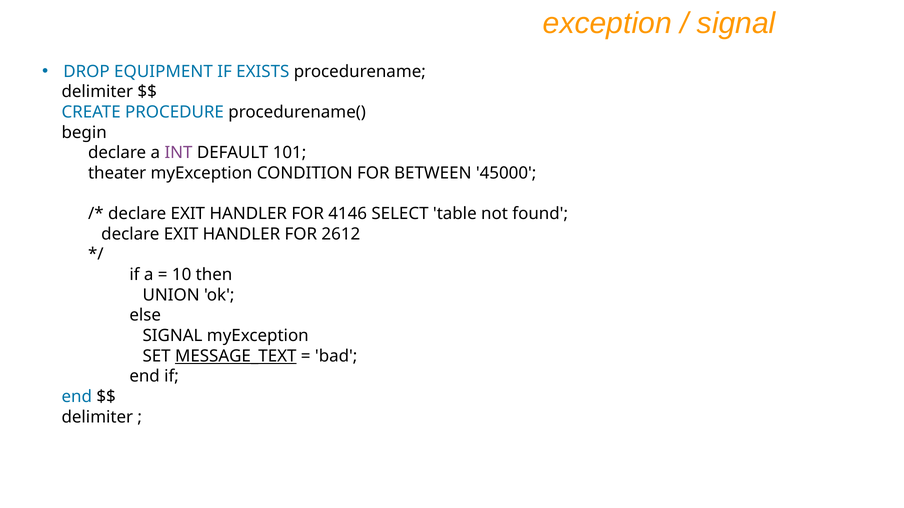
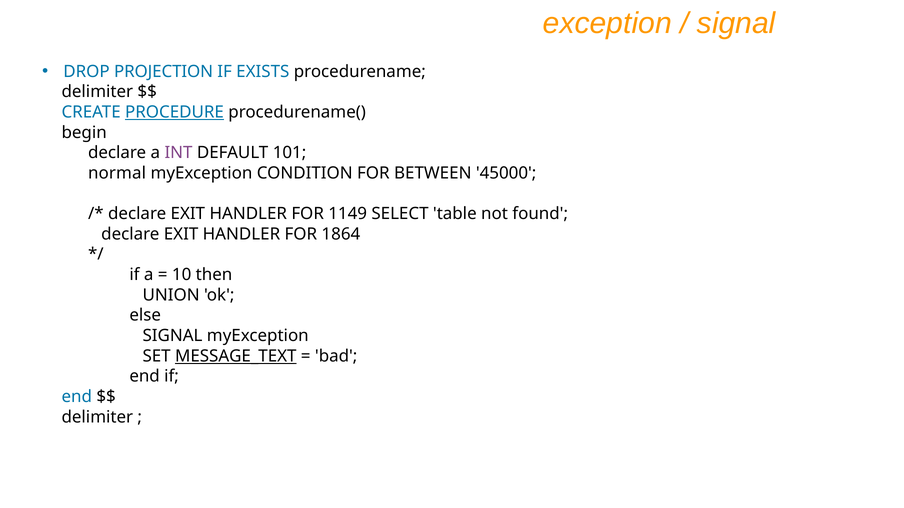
EQUIPMENT: EQUIPMENT -> PROJECTION (164, 72)
PROCEDURE underline: none -> present (174, 112)
theater: theater -> normal (117, 173)
4146: 4146 -> 1149 (348, 214)
2612: 2612 -> 1864 (341, 234)
